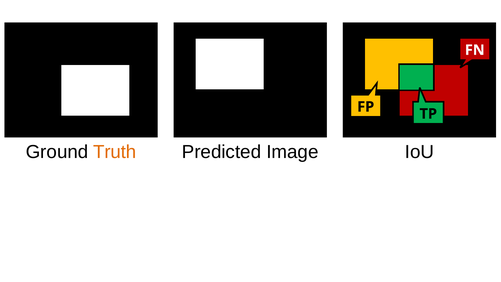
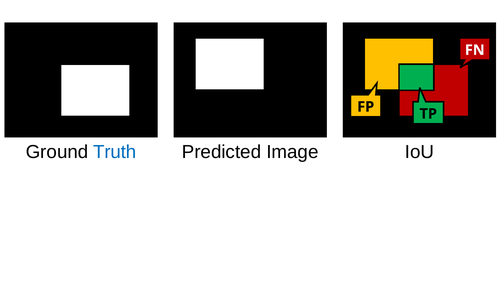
Truth colour: orange -> blue (115, 152)
